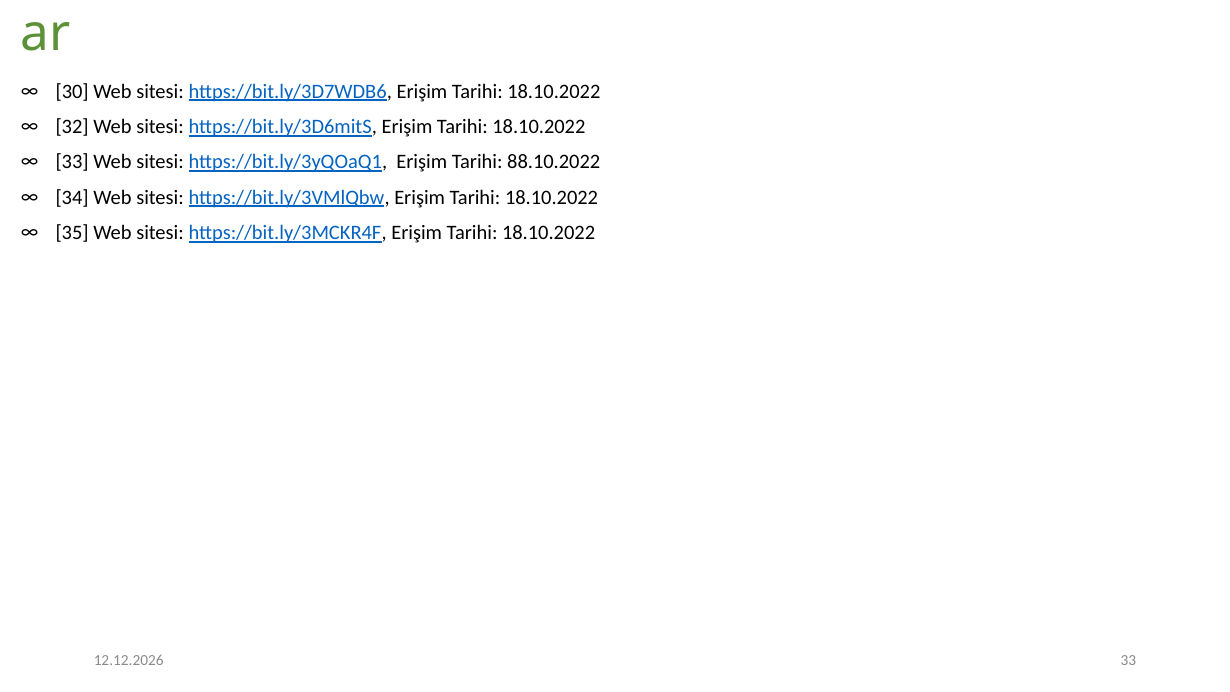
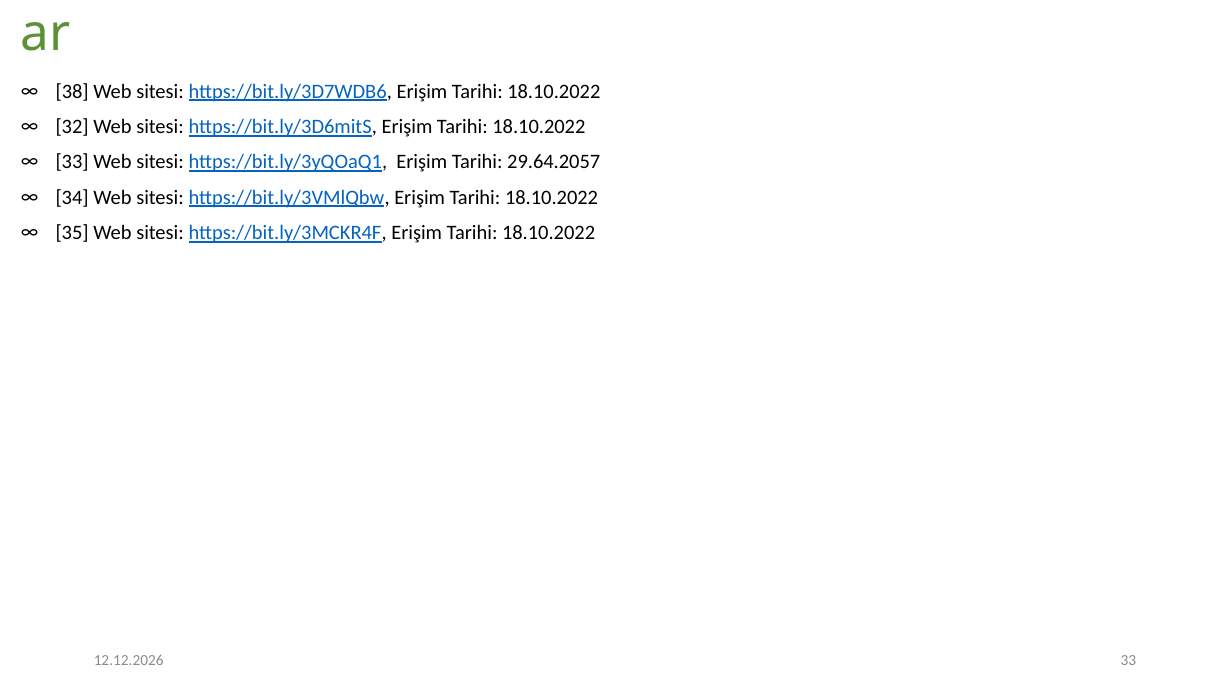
30: 30 -> 38 (72, 91)
88.10.2022: 88.10.2022 -> 29.64.2057 (554, 162)
